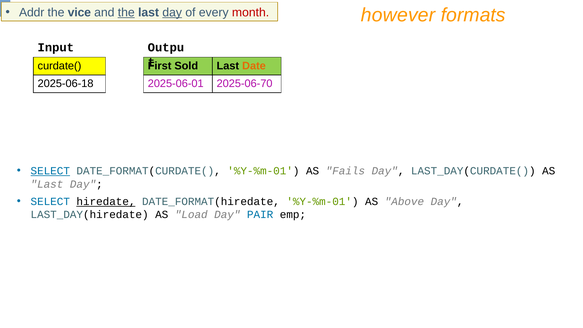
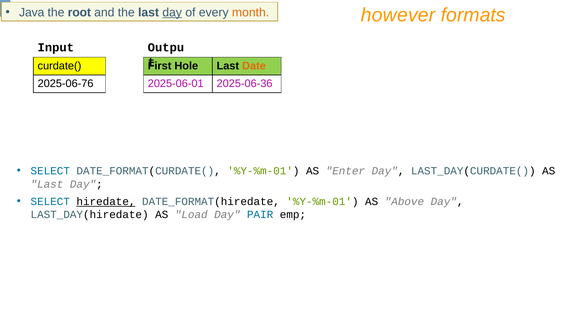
Addr: Addr -> Java (32, 12)
vice: vice -> root (79, 12)
the underline: present -> none (126, 12)
month colour: red -> orange (251, 12)
Sold: Sold -> Hole (186, 66)
2025-06-18: 2025-06-18 -> 2025-06-76 (66, 83)
2025-06-70: 2025-06-70 -> 2025-06-36 (245, 83)
SELECT underline: present -> none (50, 171)
Fails: Fails -> Enter (345, 171)
